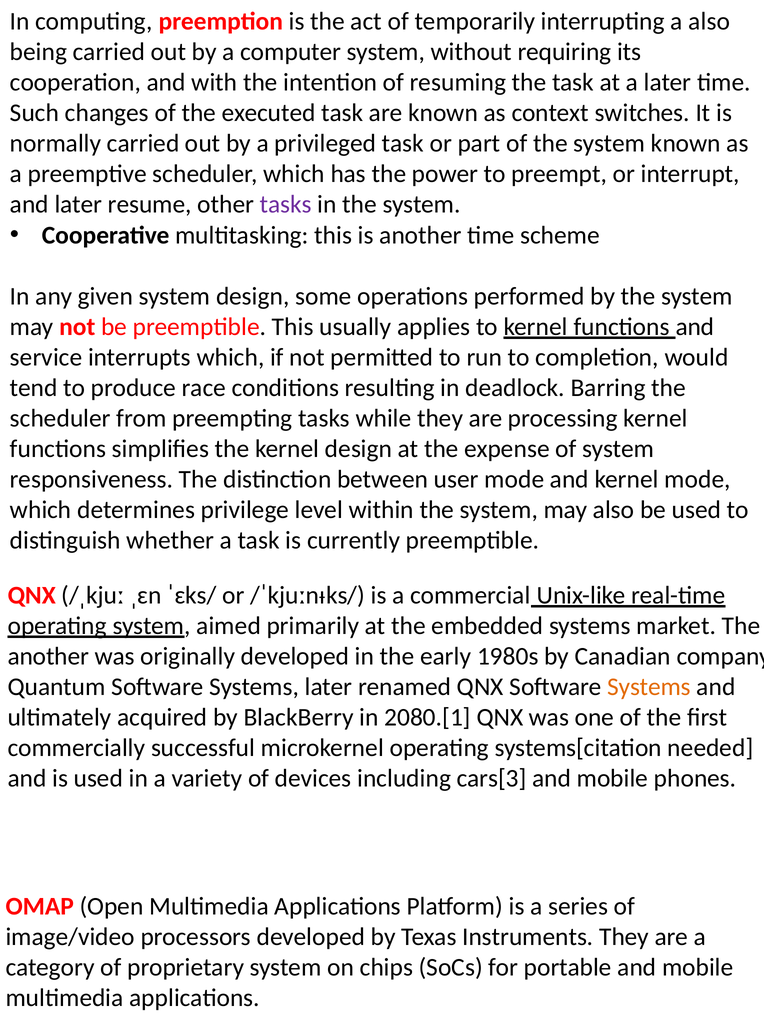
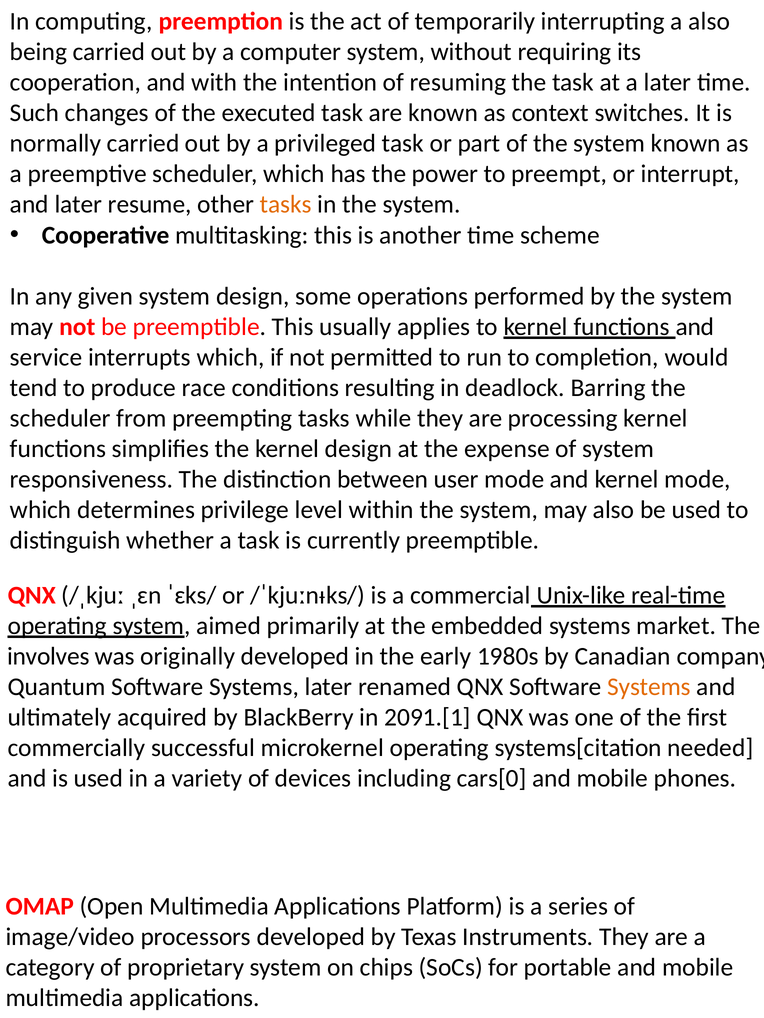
tasks colour: purple -> orange (286, 205)
another: another -> involves (48, 657)
2080.[1: 2080.[1 -> 2091.[1 (428, 718)
cars[3: cars[3 -> cars[0 (492, 779)
